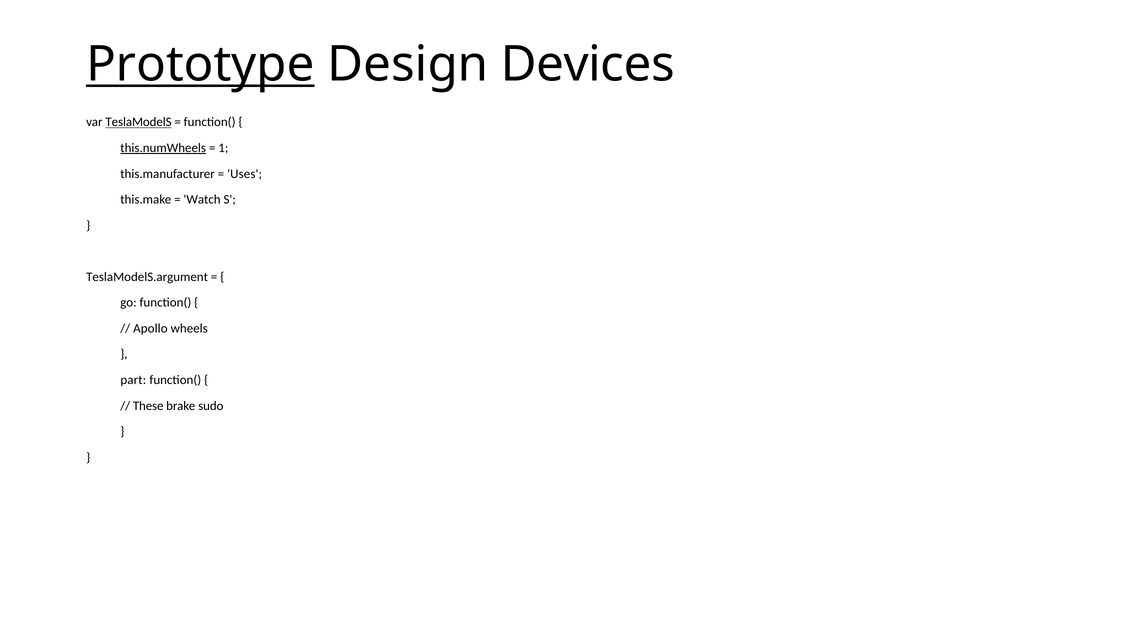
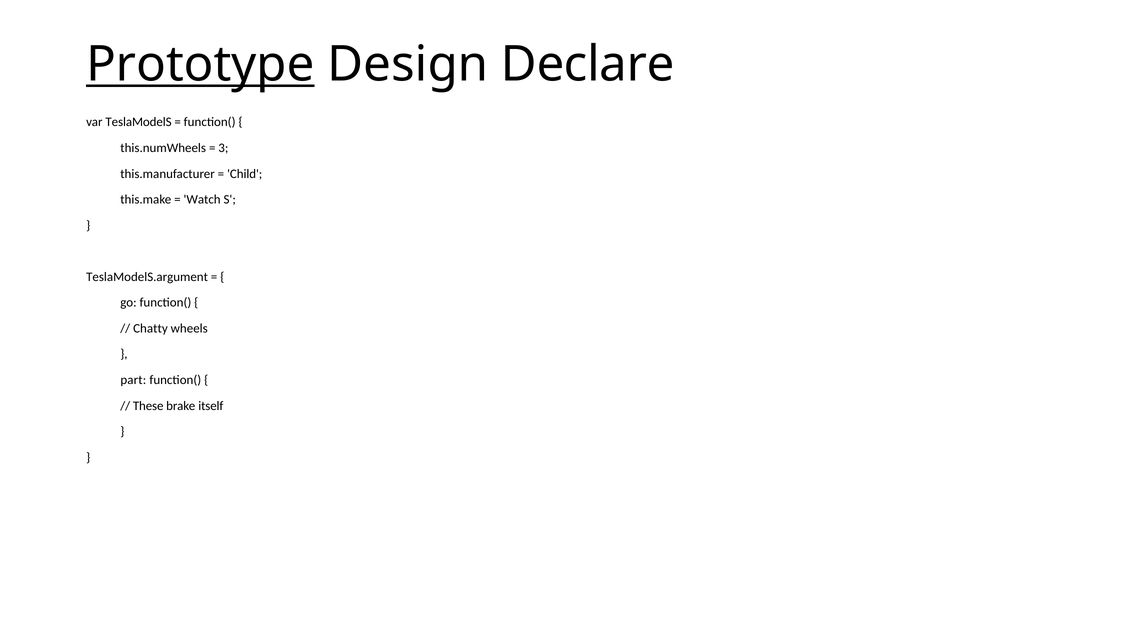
Devices: Devices -> Declare (588, 64)
TeslaModelS underline: present -> none (139, 122)
this.numWheels underline: present -> none (163, 148)
1: 1 -> 3 (223, 148)
Uses: Uses -> Child (245, 174)
Apollo: Apollo -> Chatty (150, 328)
sudo: sudo -> itself (211, 405)
